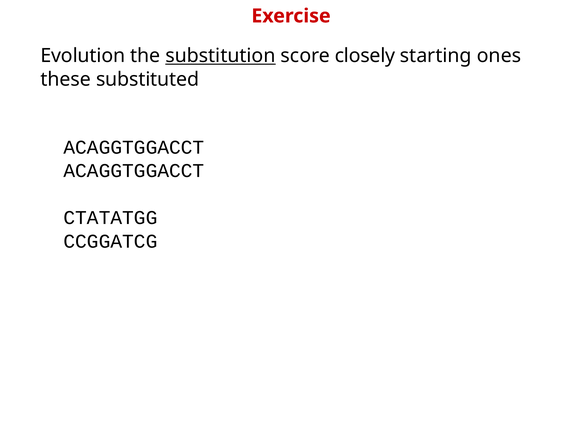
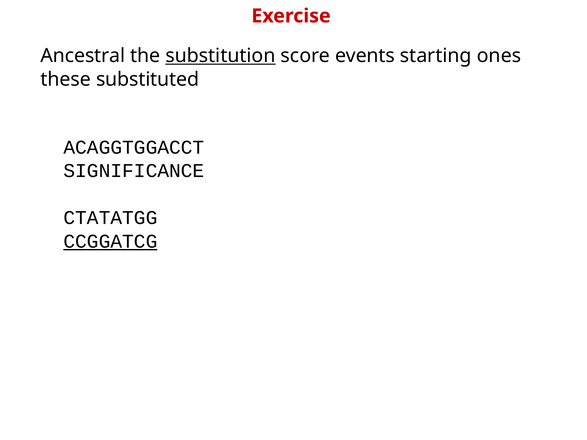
Evolution: Evolution -> Ancestral (83, 56)
closely: closely -> events (365, 56)
ACAGGTGGACCT: ACAGGTGGACCT -> SIGNIFICANCE (134, 171)
CCGGATCG underline: none -> present (110, 241)
